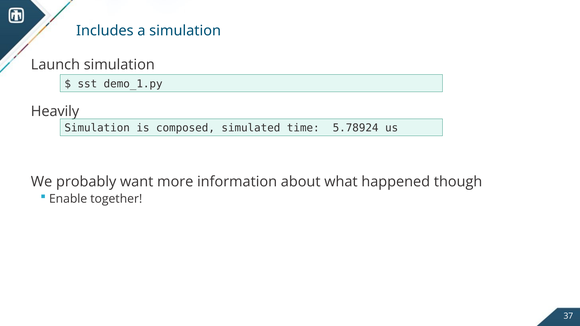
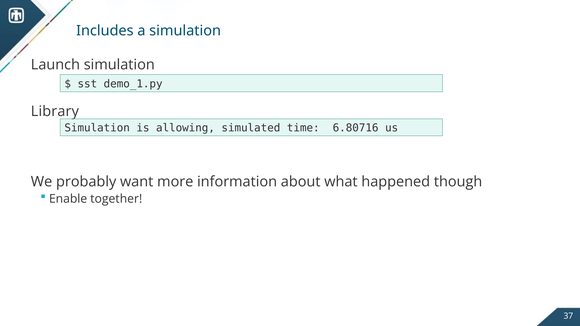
Heavily: Heavily -> Library (55, 112)
composed: composed -> allowing (185, 128)
5.78924: 5.78924 -> 6.80716 (356, 128)
